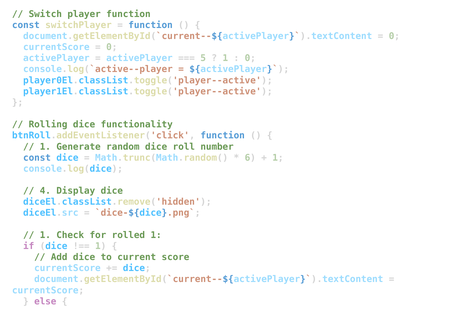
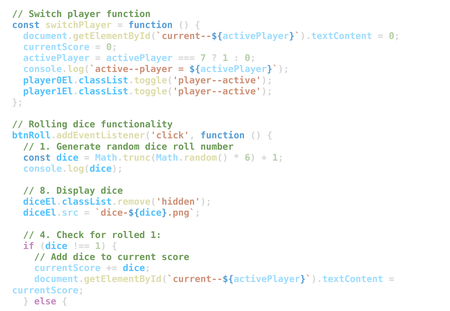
5: 5 -> 7 (203, 58)
4: 4 -> 8 (45, 191)
1: 1 -> 4 (45, 235)
